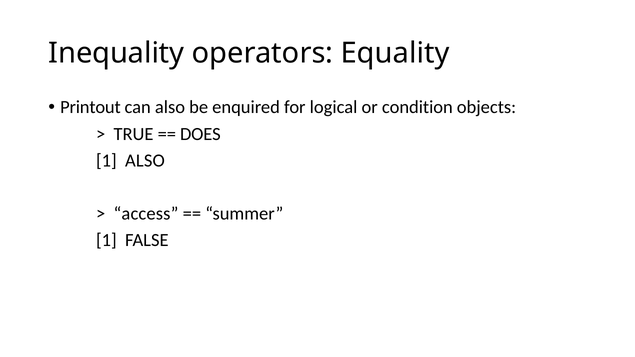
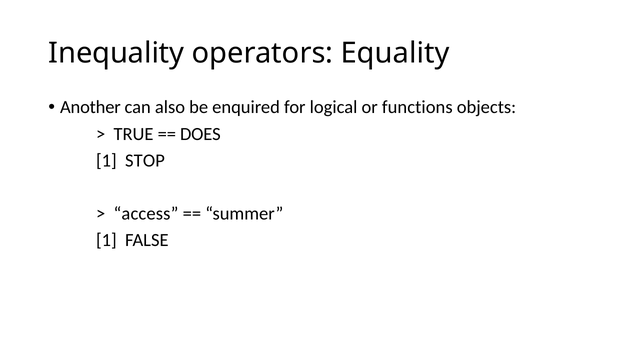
Printout: Printout -> Another (90, 107)
condition: condition -> functions (417, 107)
1 ALSO: ALSO -> STOP (145, 161)
